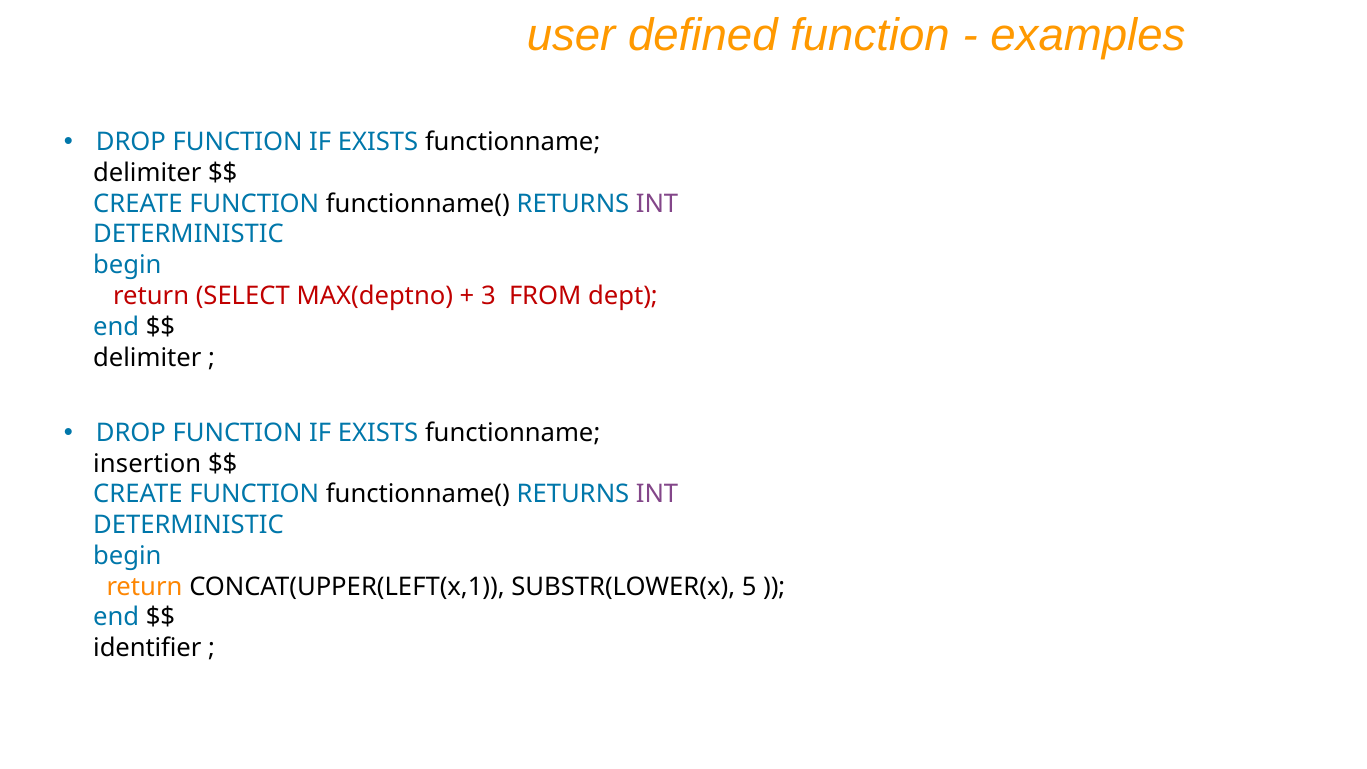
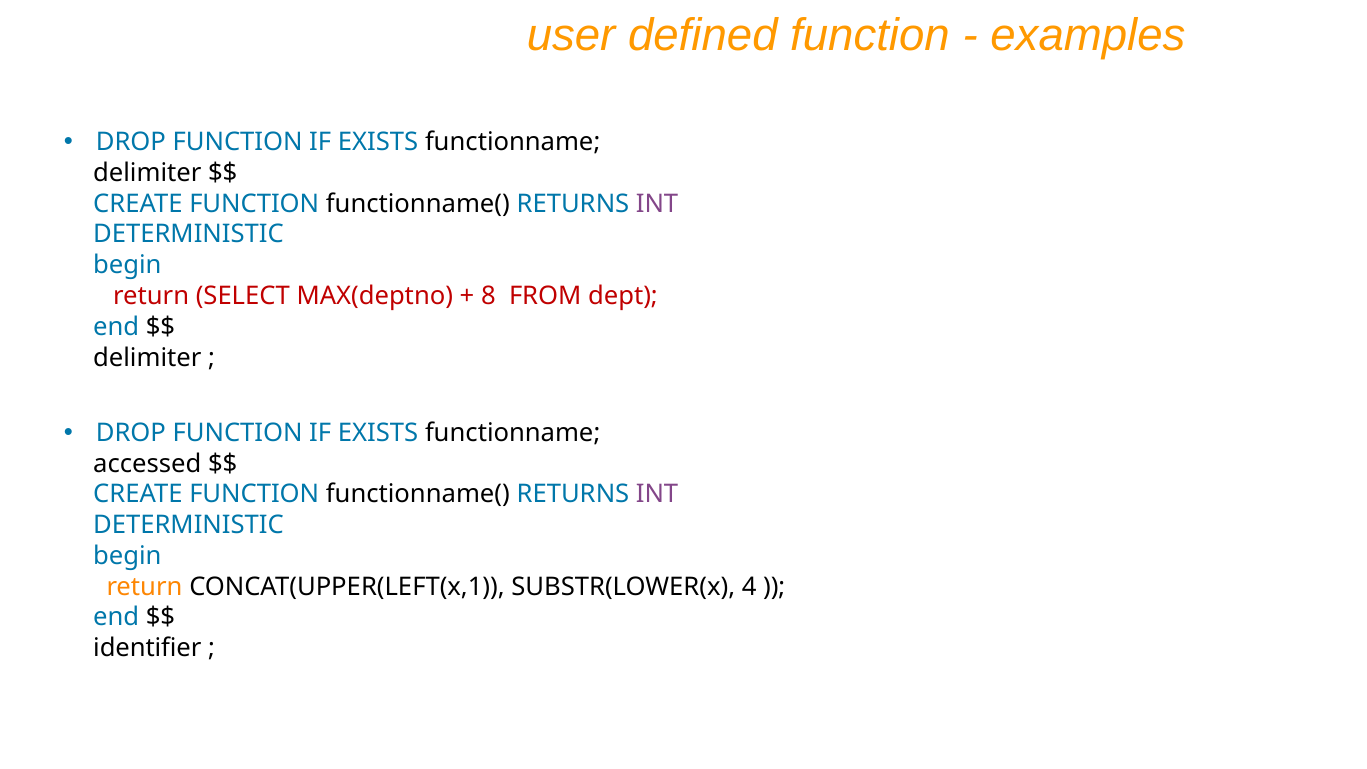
3: 3 -> 8 (488, 296)
insertion: insertion -> accessed (147, 464)
5: 5 -> 4 (749, 587)
